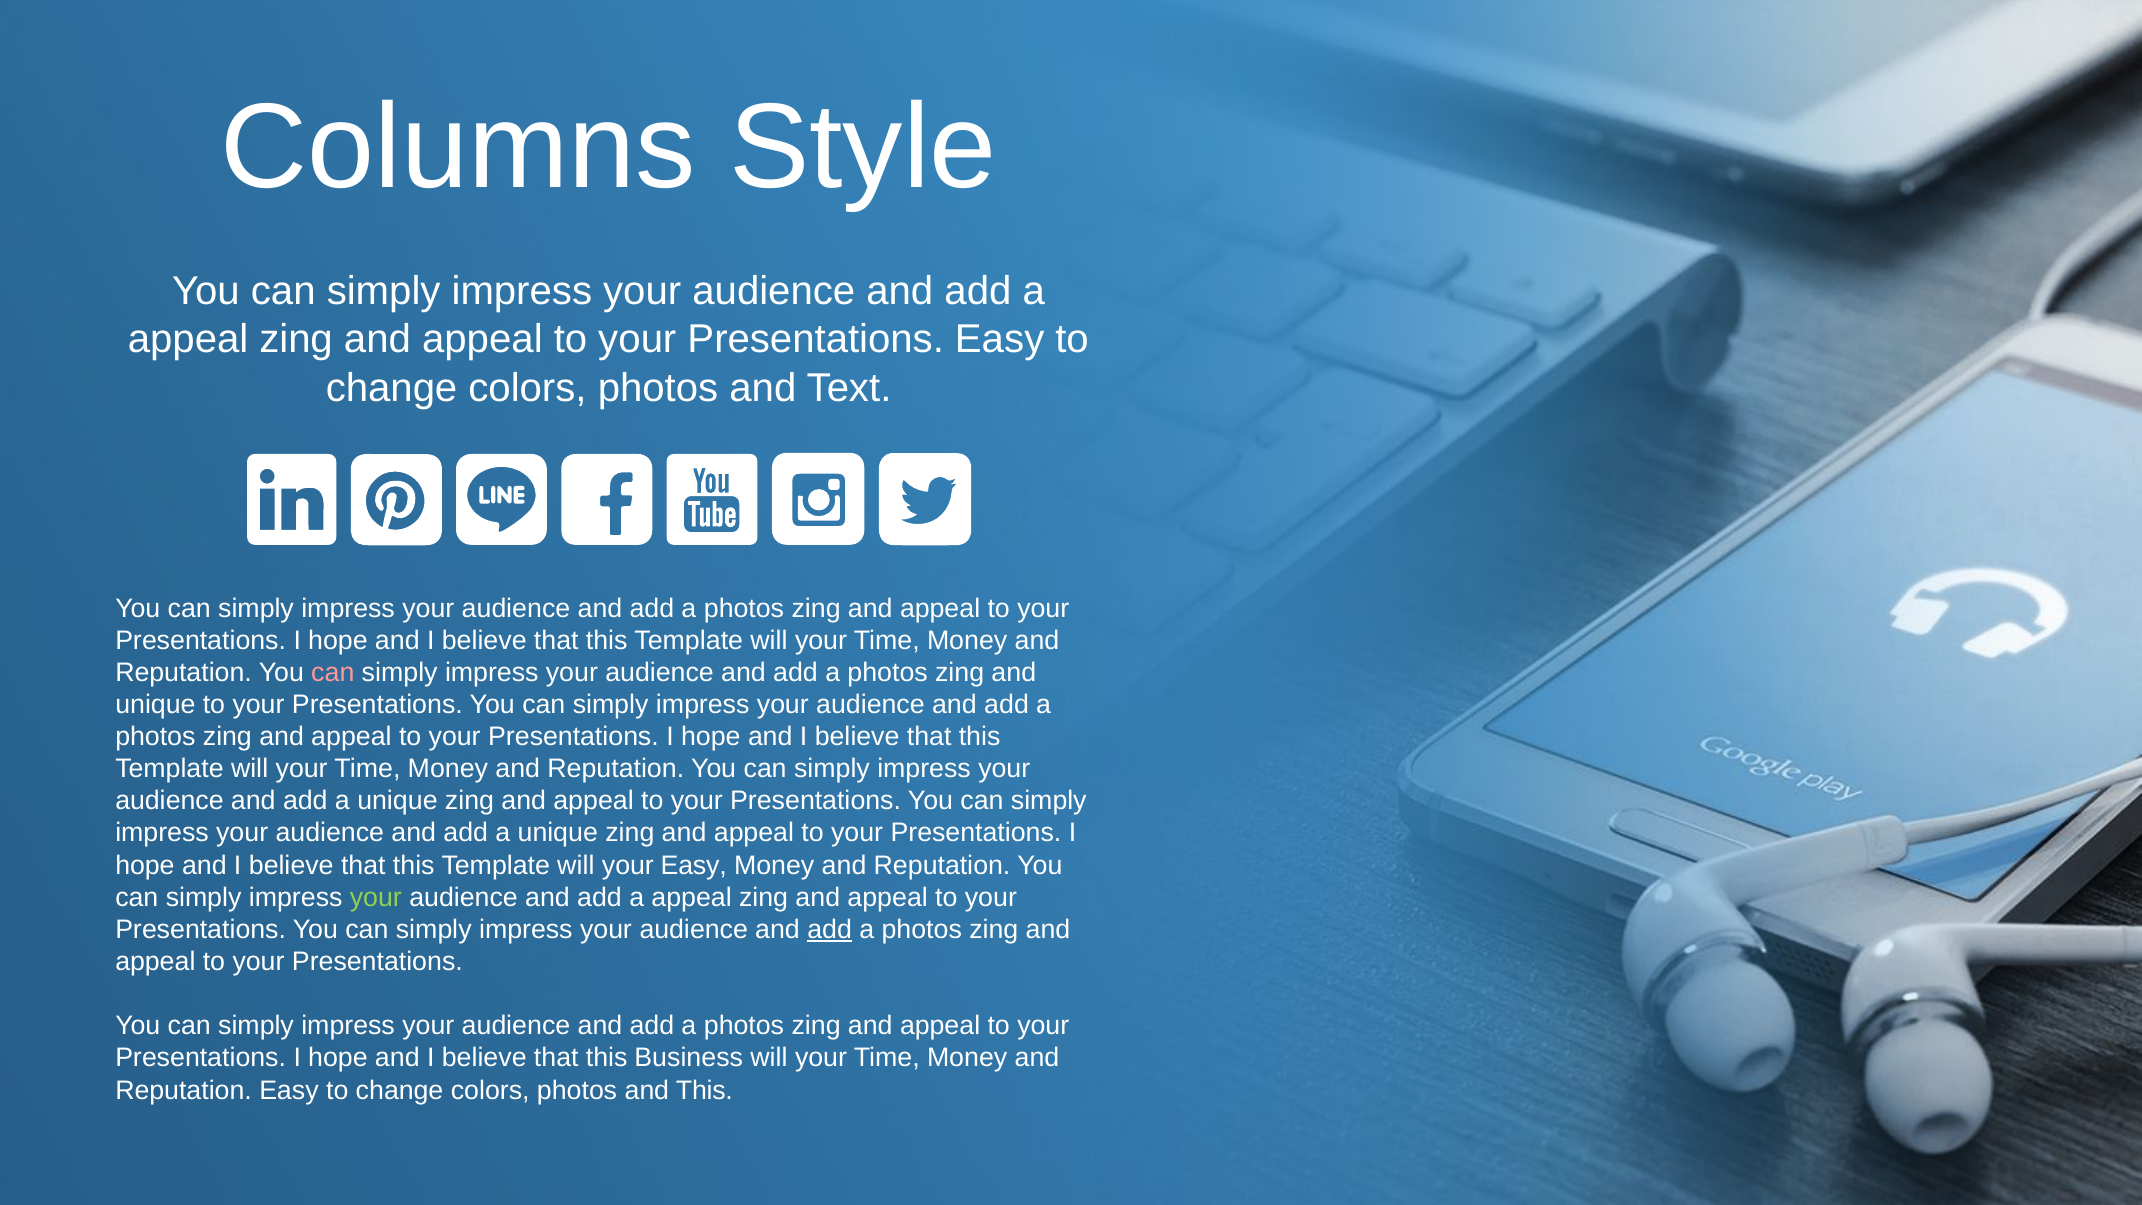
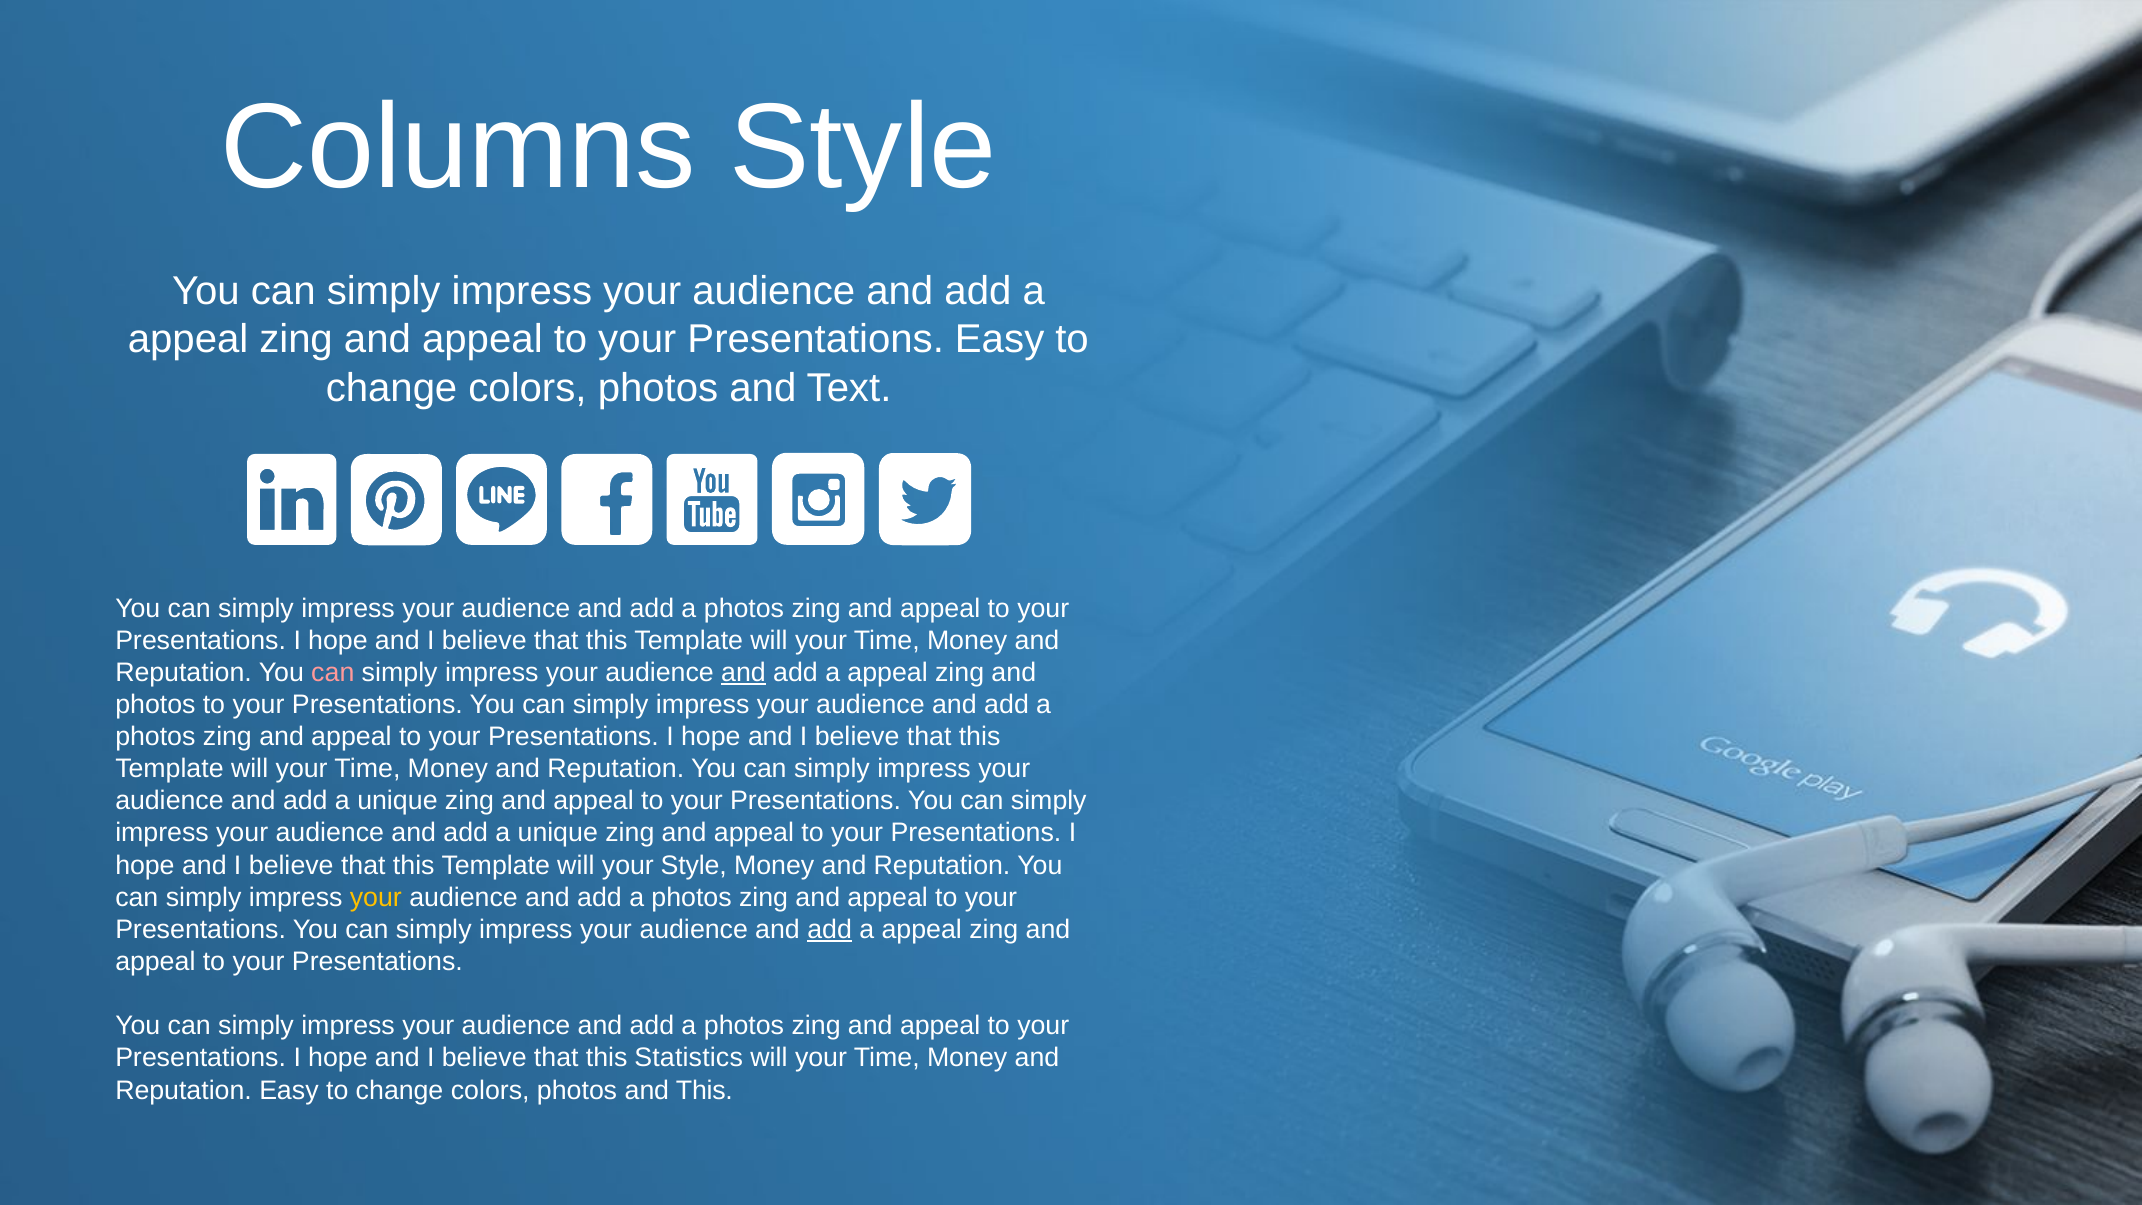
and underline: none -> present (743, 672)
photos: photos -> appeal (888, 672)
unique: unique -> photos (155, 705)
your Easy: Easy -> Style (694, 865)
your colour: light green -> yellow (376, 897)
appeal: appeal -> photos (692, 897)
photos: photos -> appeal (922, 929)
Business: Business -> Statistics (689, 1058)
